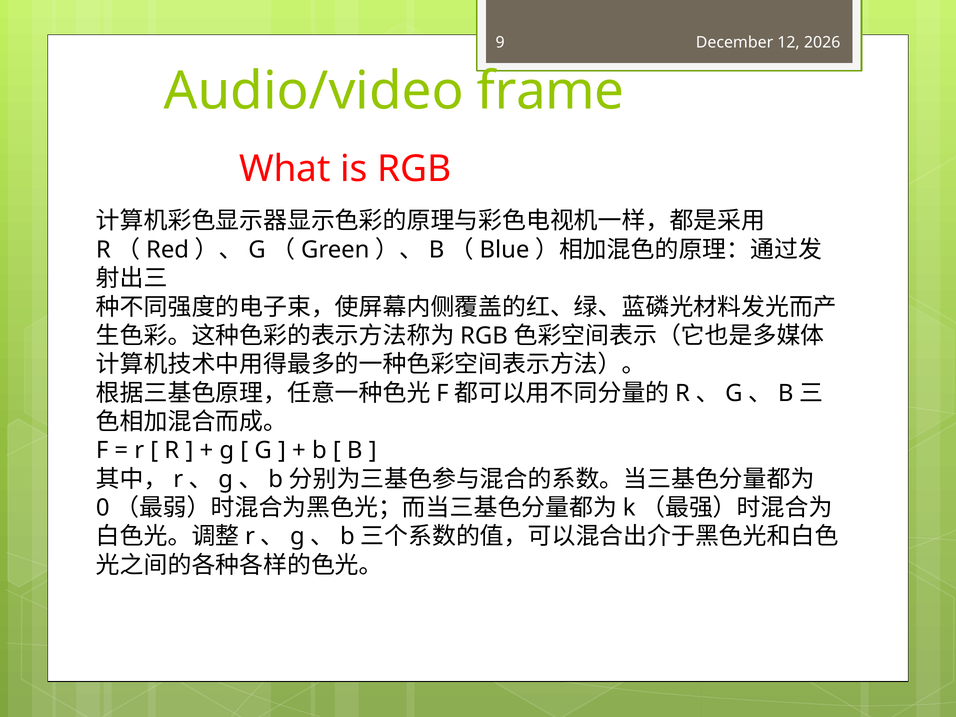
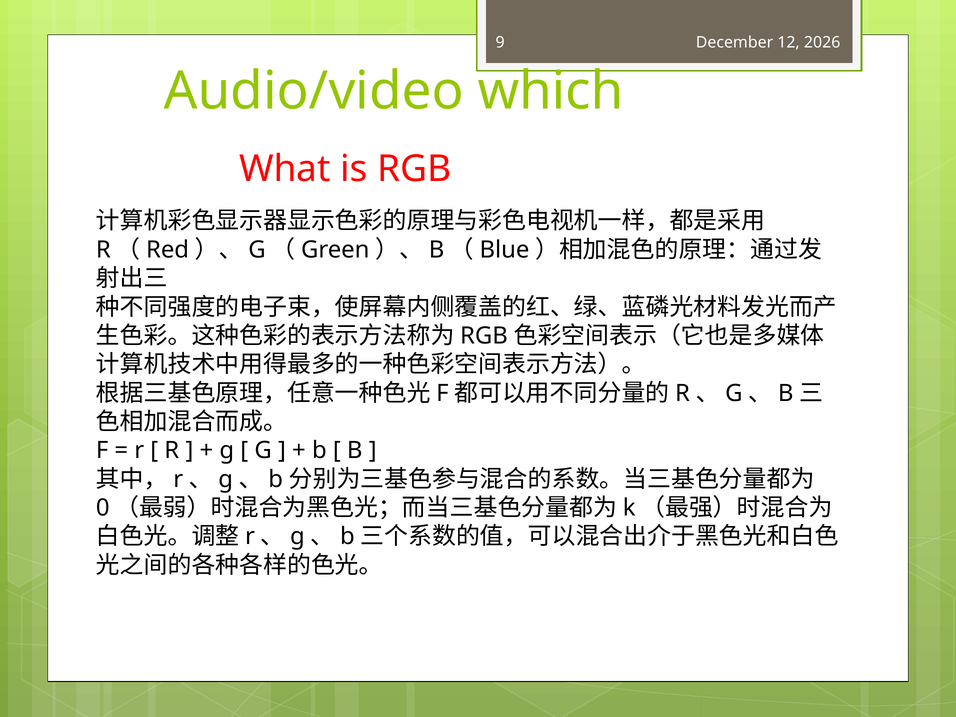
frame: frame -> which (550, 91)
